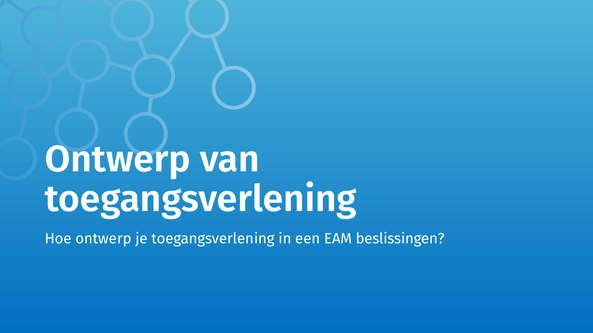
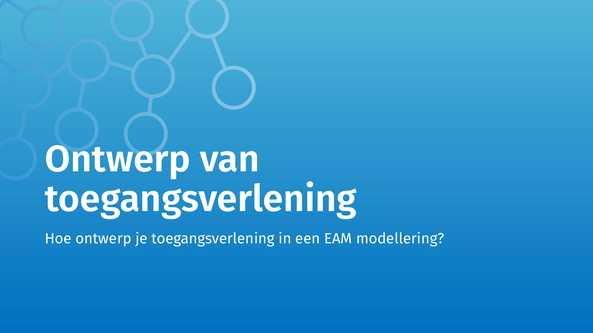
beslissingen: beslissingen -> modellering (400, 239)
